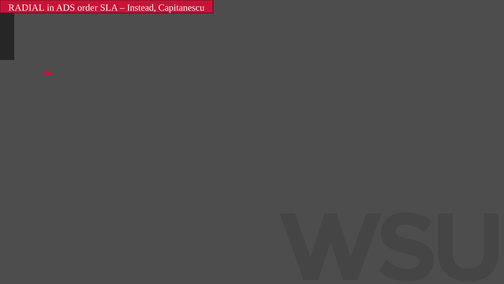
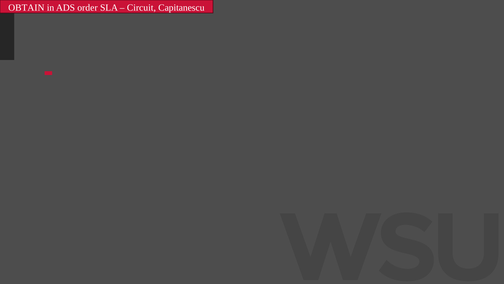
RADIAL: RADIAL -> OBTAIN (26, 8)
Instead: Instead -> Circuit (141, 8)
